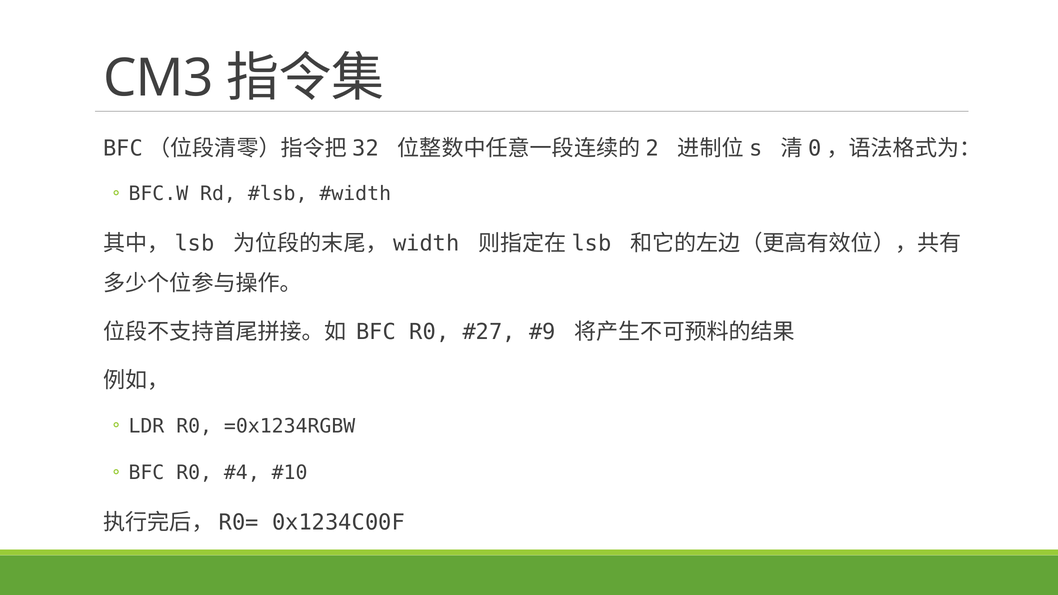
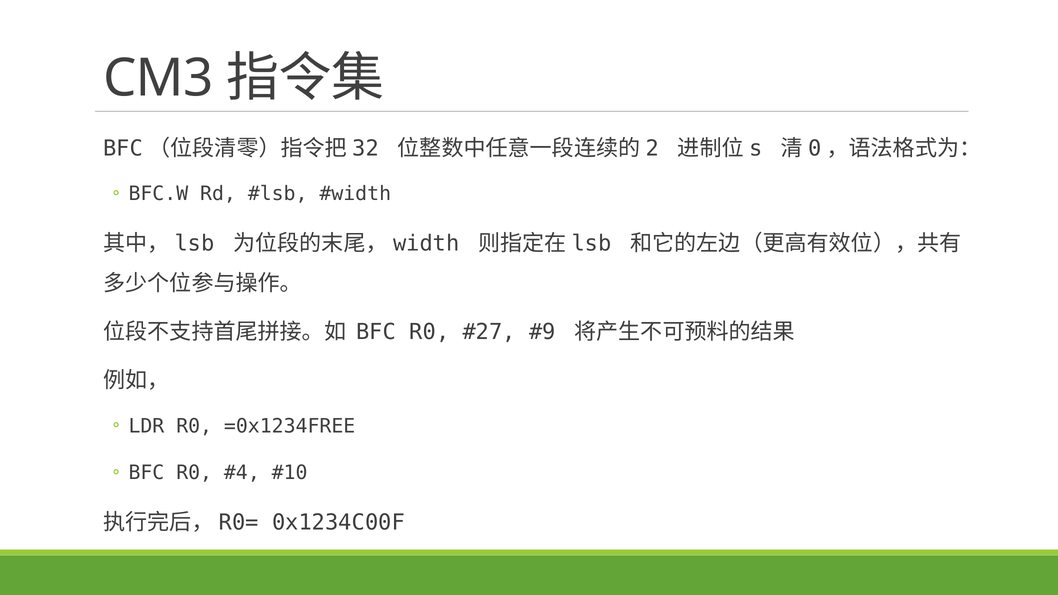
=0x1234RGBW: =0x1234RGBW -> =0x1234FREE (290, 426)
